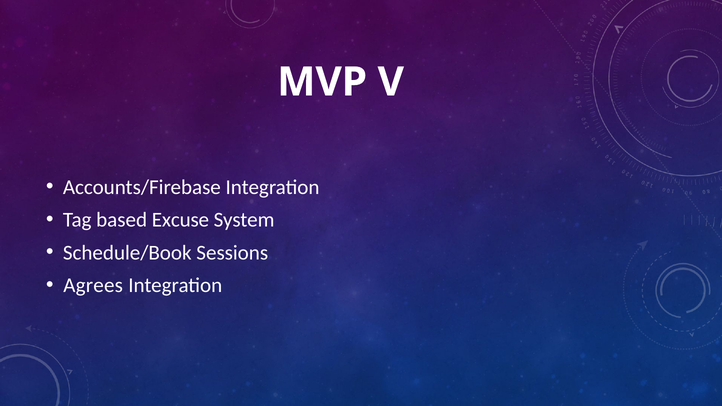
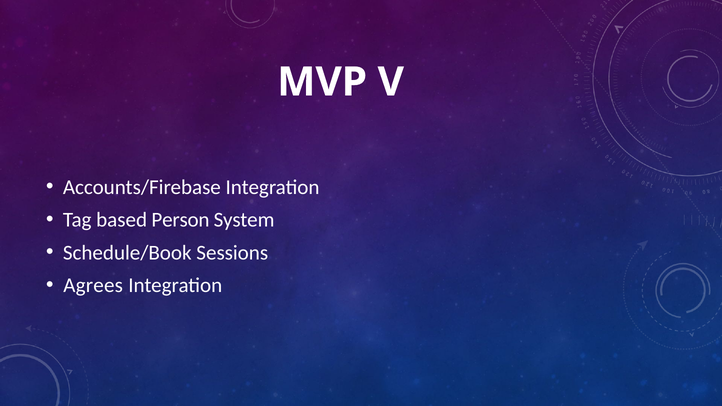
Excuse: Excuse -> Person (180, 220)
